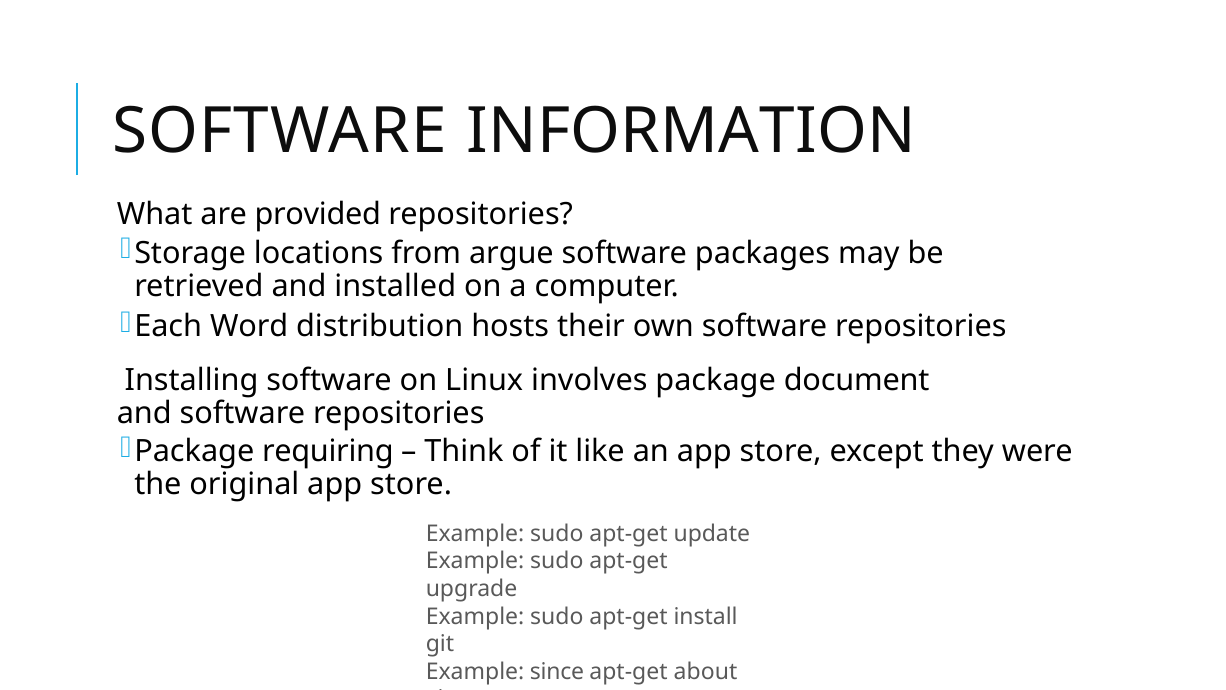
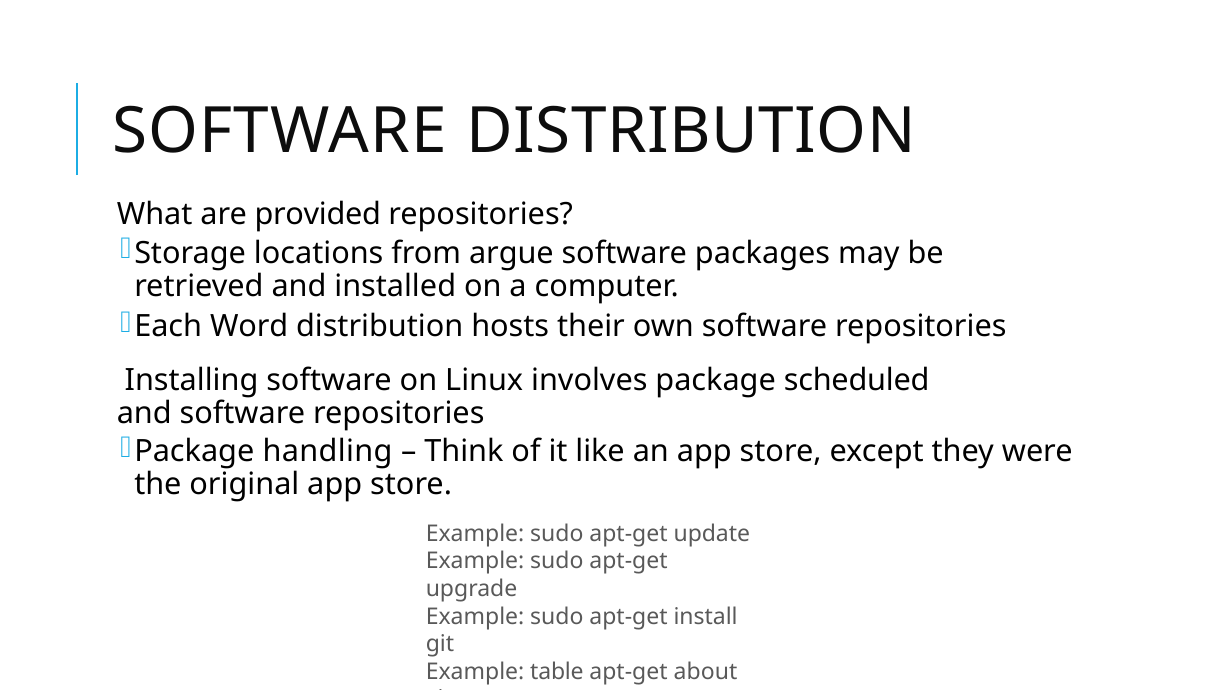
SOFTWARE INFORMATION: INFORMATION -> DISTRIBUTION (691, 132)
document: document -> scheduled (857, 380)
requiring: requiring -> handling (328, 451)
since: since -> table (557, 671)
